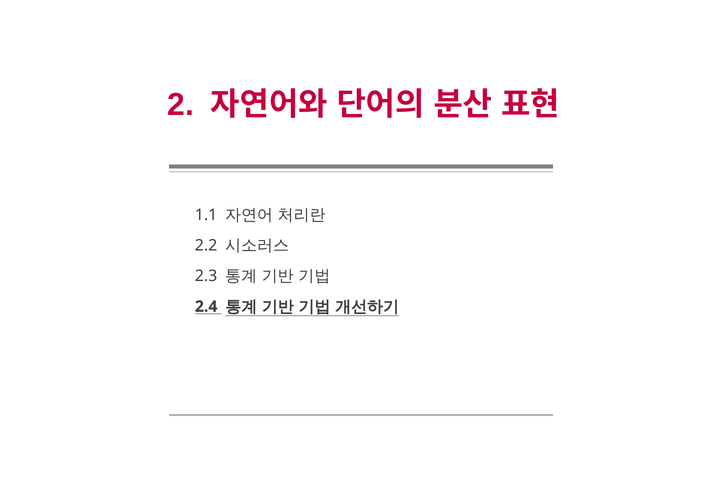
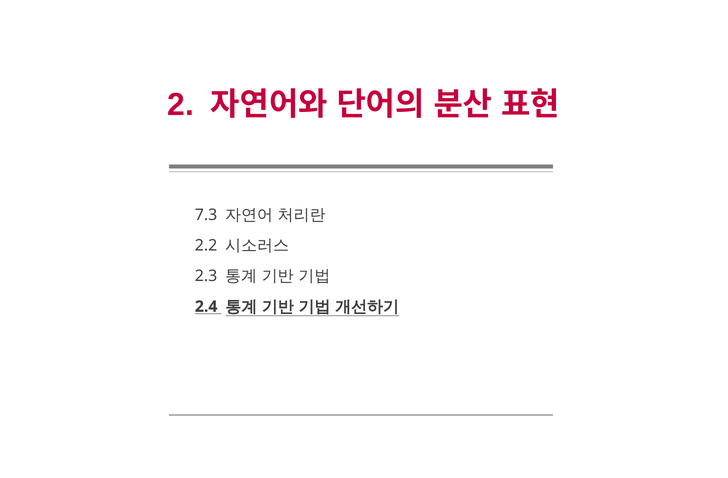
1.1: 1.1 -> 7.3 (206, 215)
